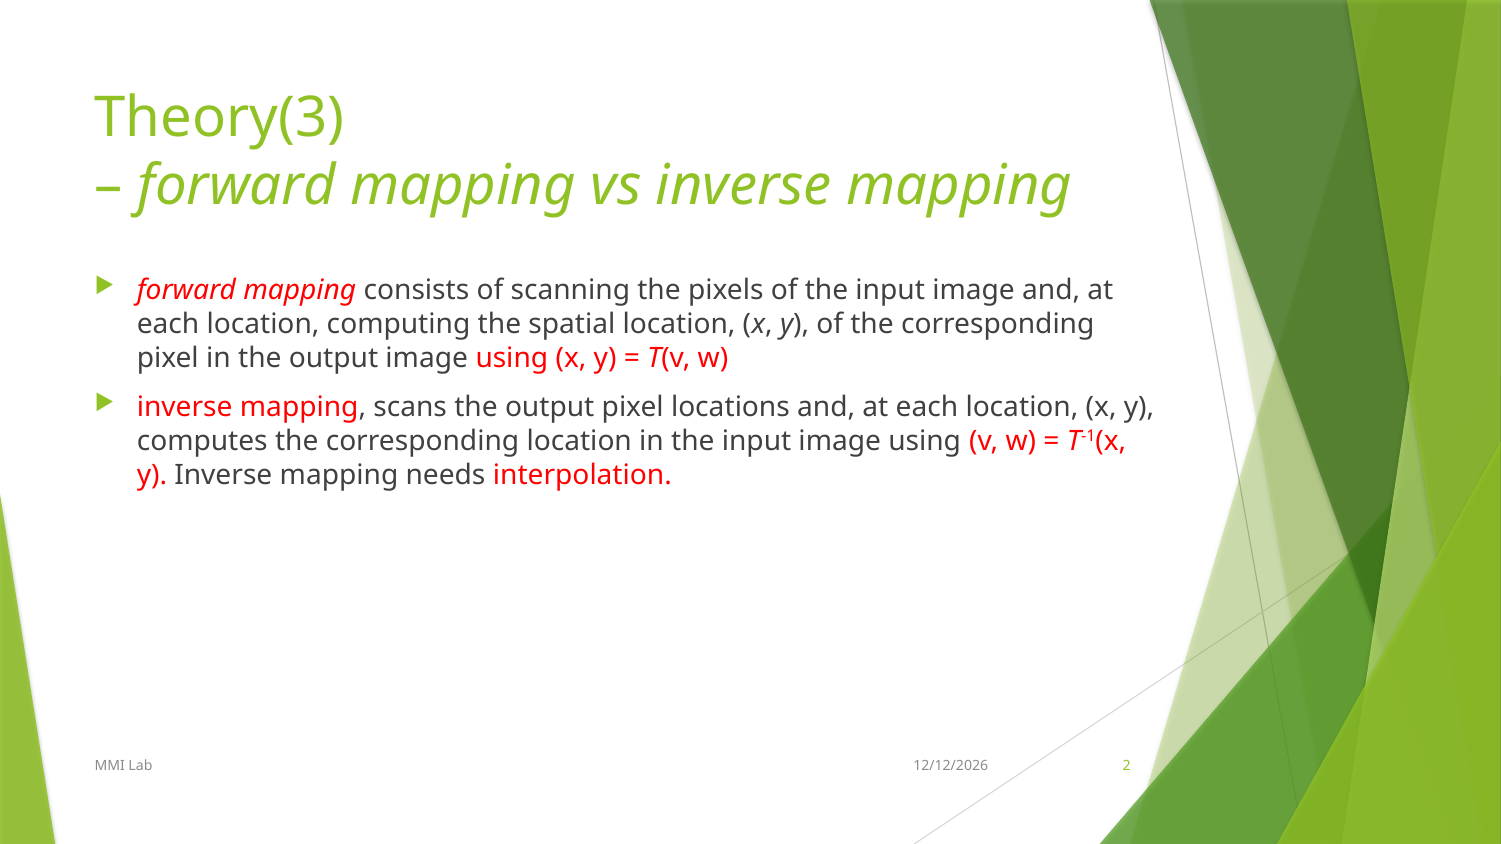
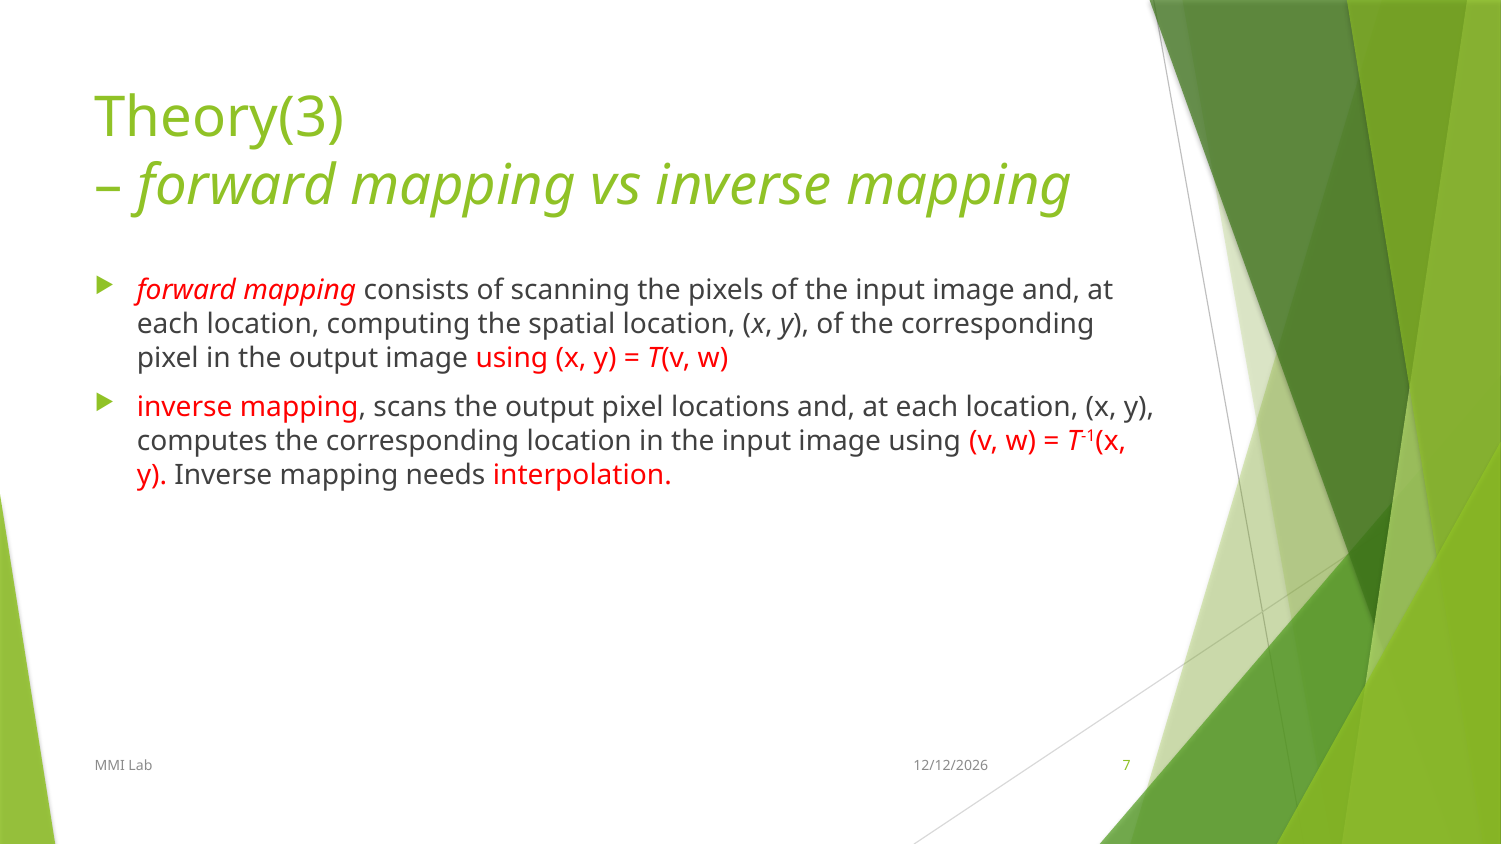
2: 2 -> 7 (1127, 766)
